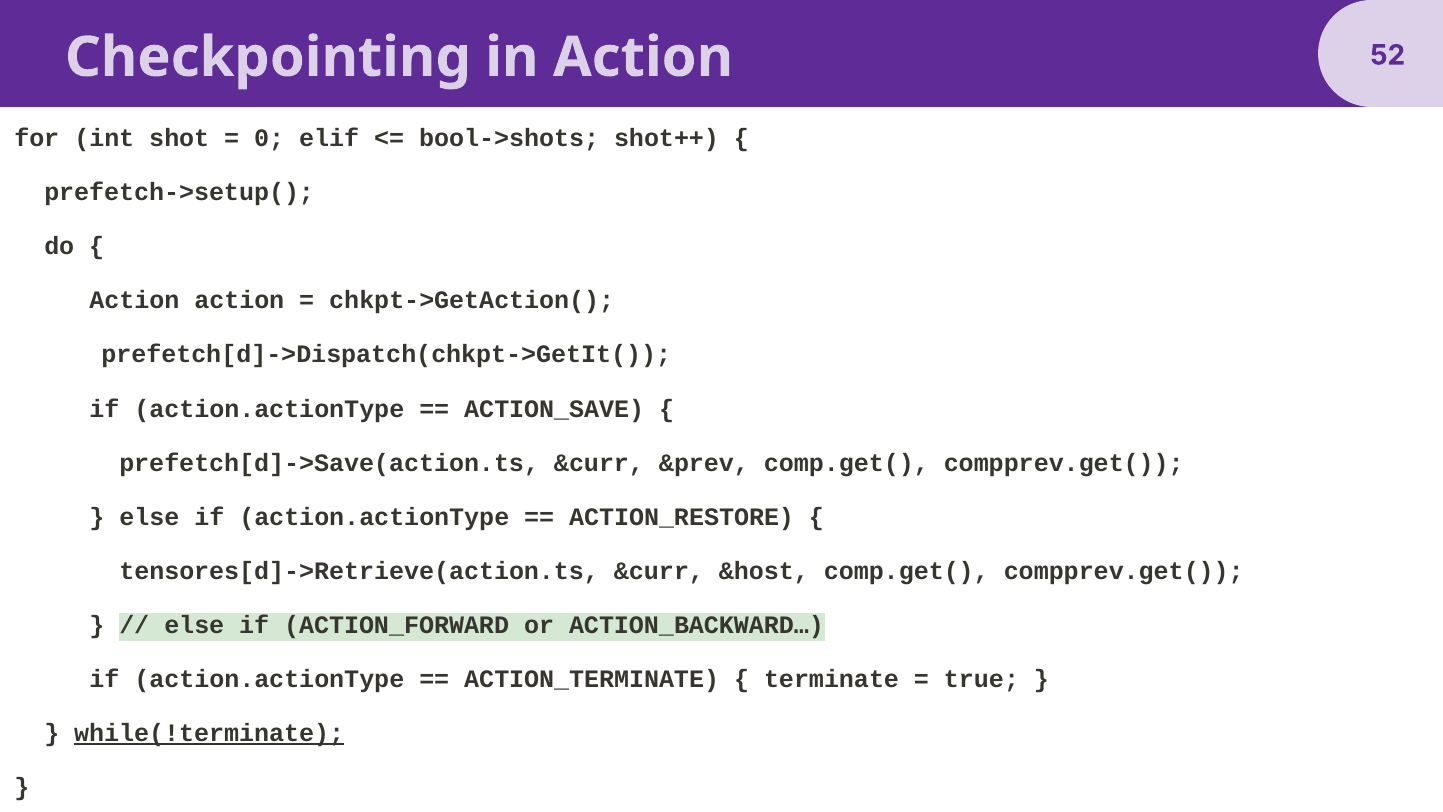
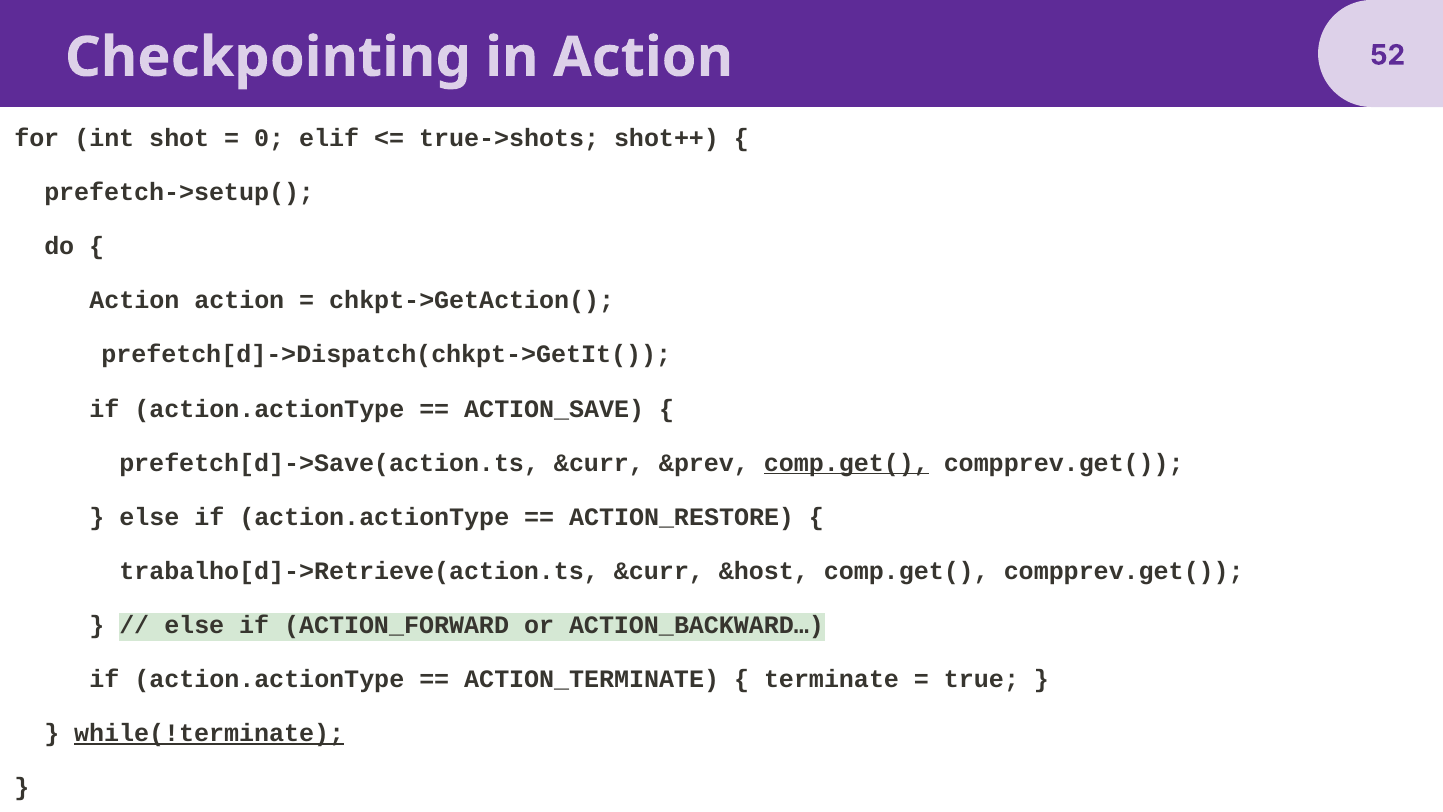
bool->shots: bool->shots -> true->shots (509, 138)
comp.get( underline: none -> present (846, 463)
tensores[d]->Retrieve(action.ts: tensores[d]->Retrieve(action.ts -> trabalho[d]->Retrieve(action.ts (359, 571)
